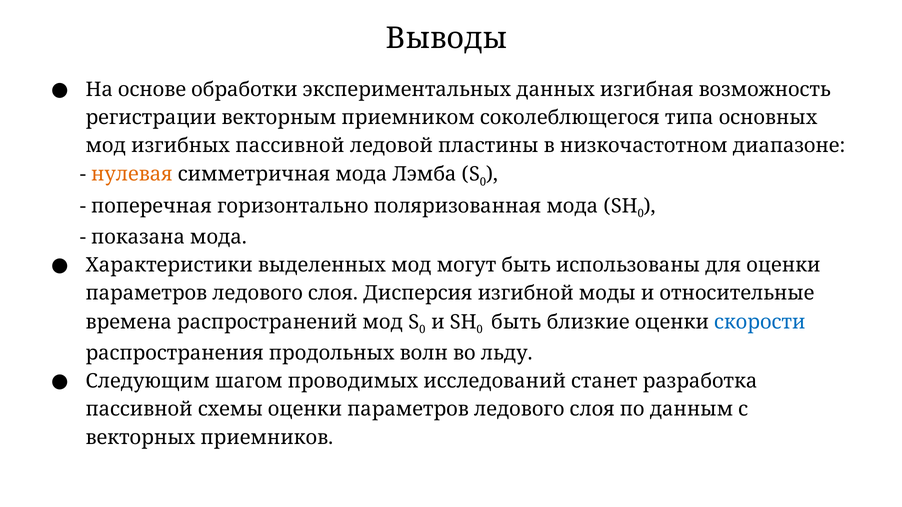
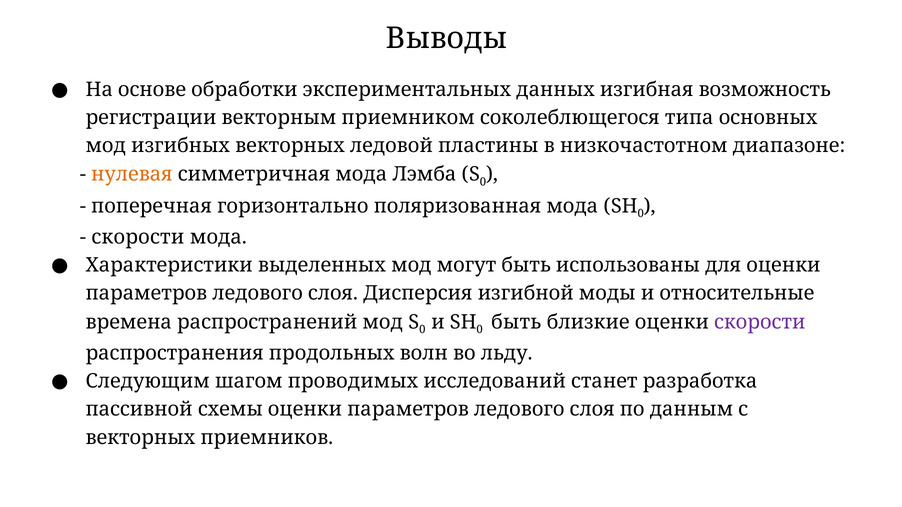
изгибных пассивной: пассивной -> векторных (290, 146)
показана: показана -> скорости (138, 237)
скорости colour: blue -> purple (760, 322)
